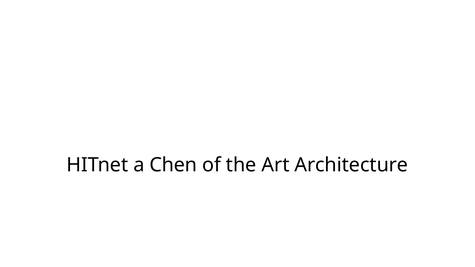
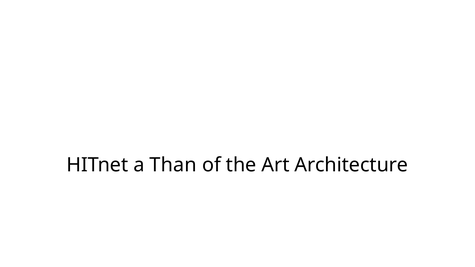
Chen: Chen -> Than (173, 165)
